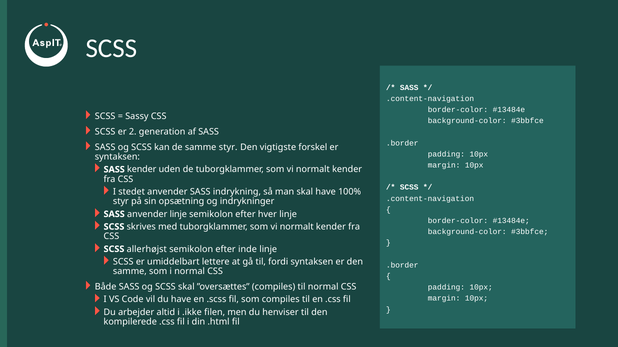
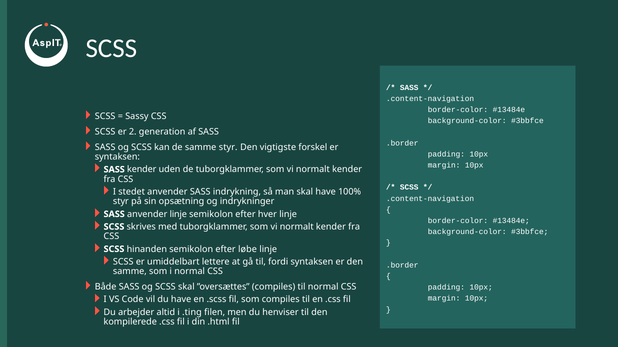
allerhøjst: allerhøjst -> hinanden (147, 249)
inde: inde -> løbe (248, 249)
.ikke: .ikke -> .ting (192, 313)
